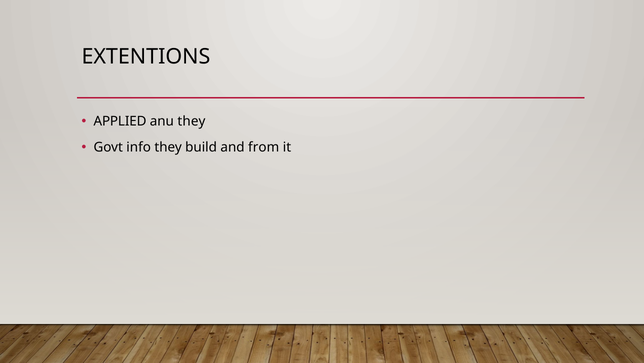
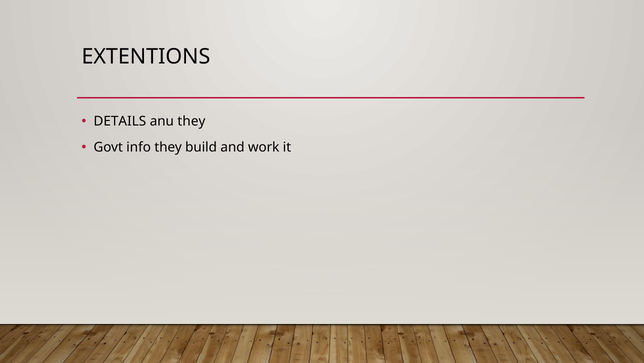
APPLIED: APPLIED -> DETAILS (120, 121)
from: from -> work (264, 147)
